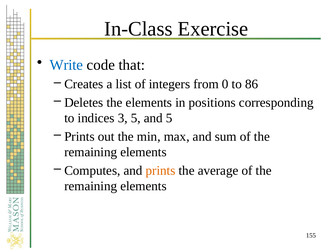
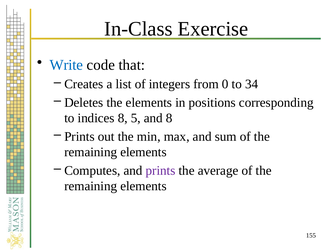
86: 86 -> 34 (252, 84)
indices 3: 3 -> 8 (123, 118)
and 5: 5 -> 8 (169, 118)
prints colour: orange -> purple (161, 170)
